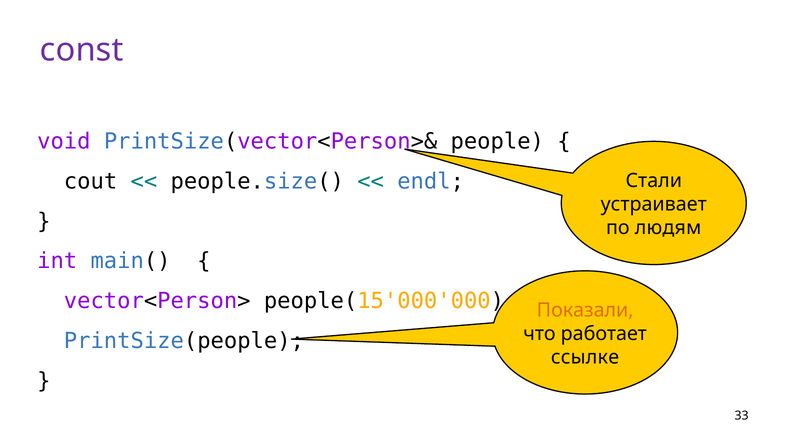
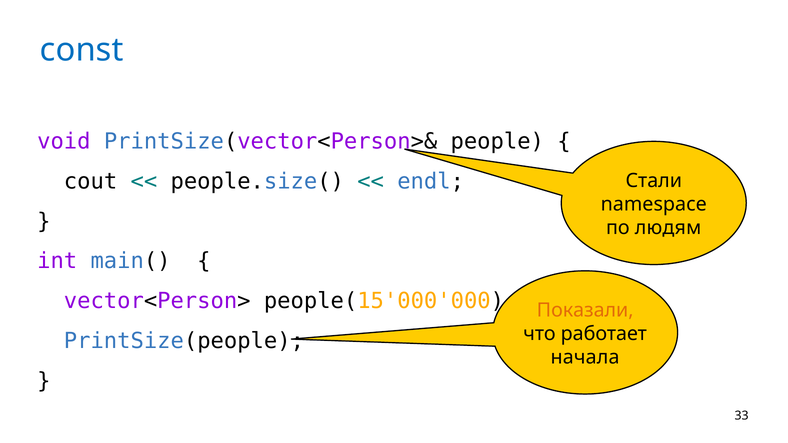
const colour: purple -> blue (82, 50)
устраивает: устраивает -> namespace (654, 204)
ссылке: ссылке -> начала (585, 358)
